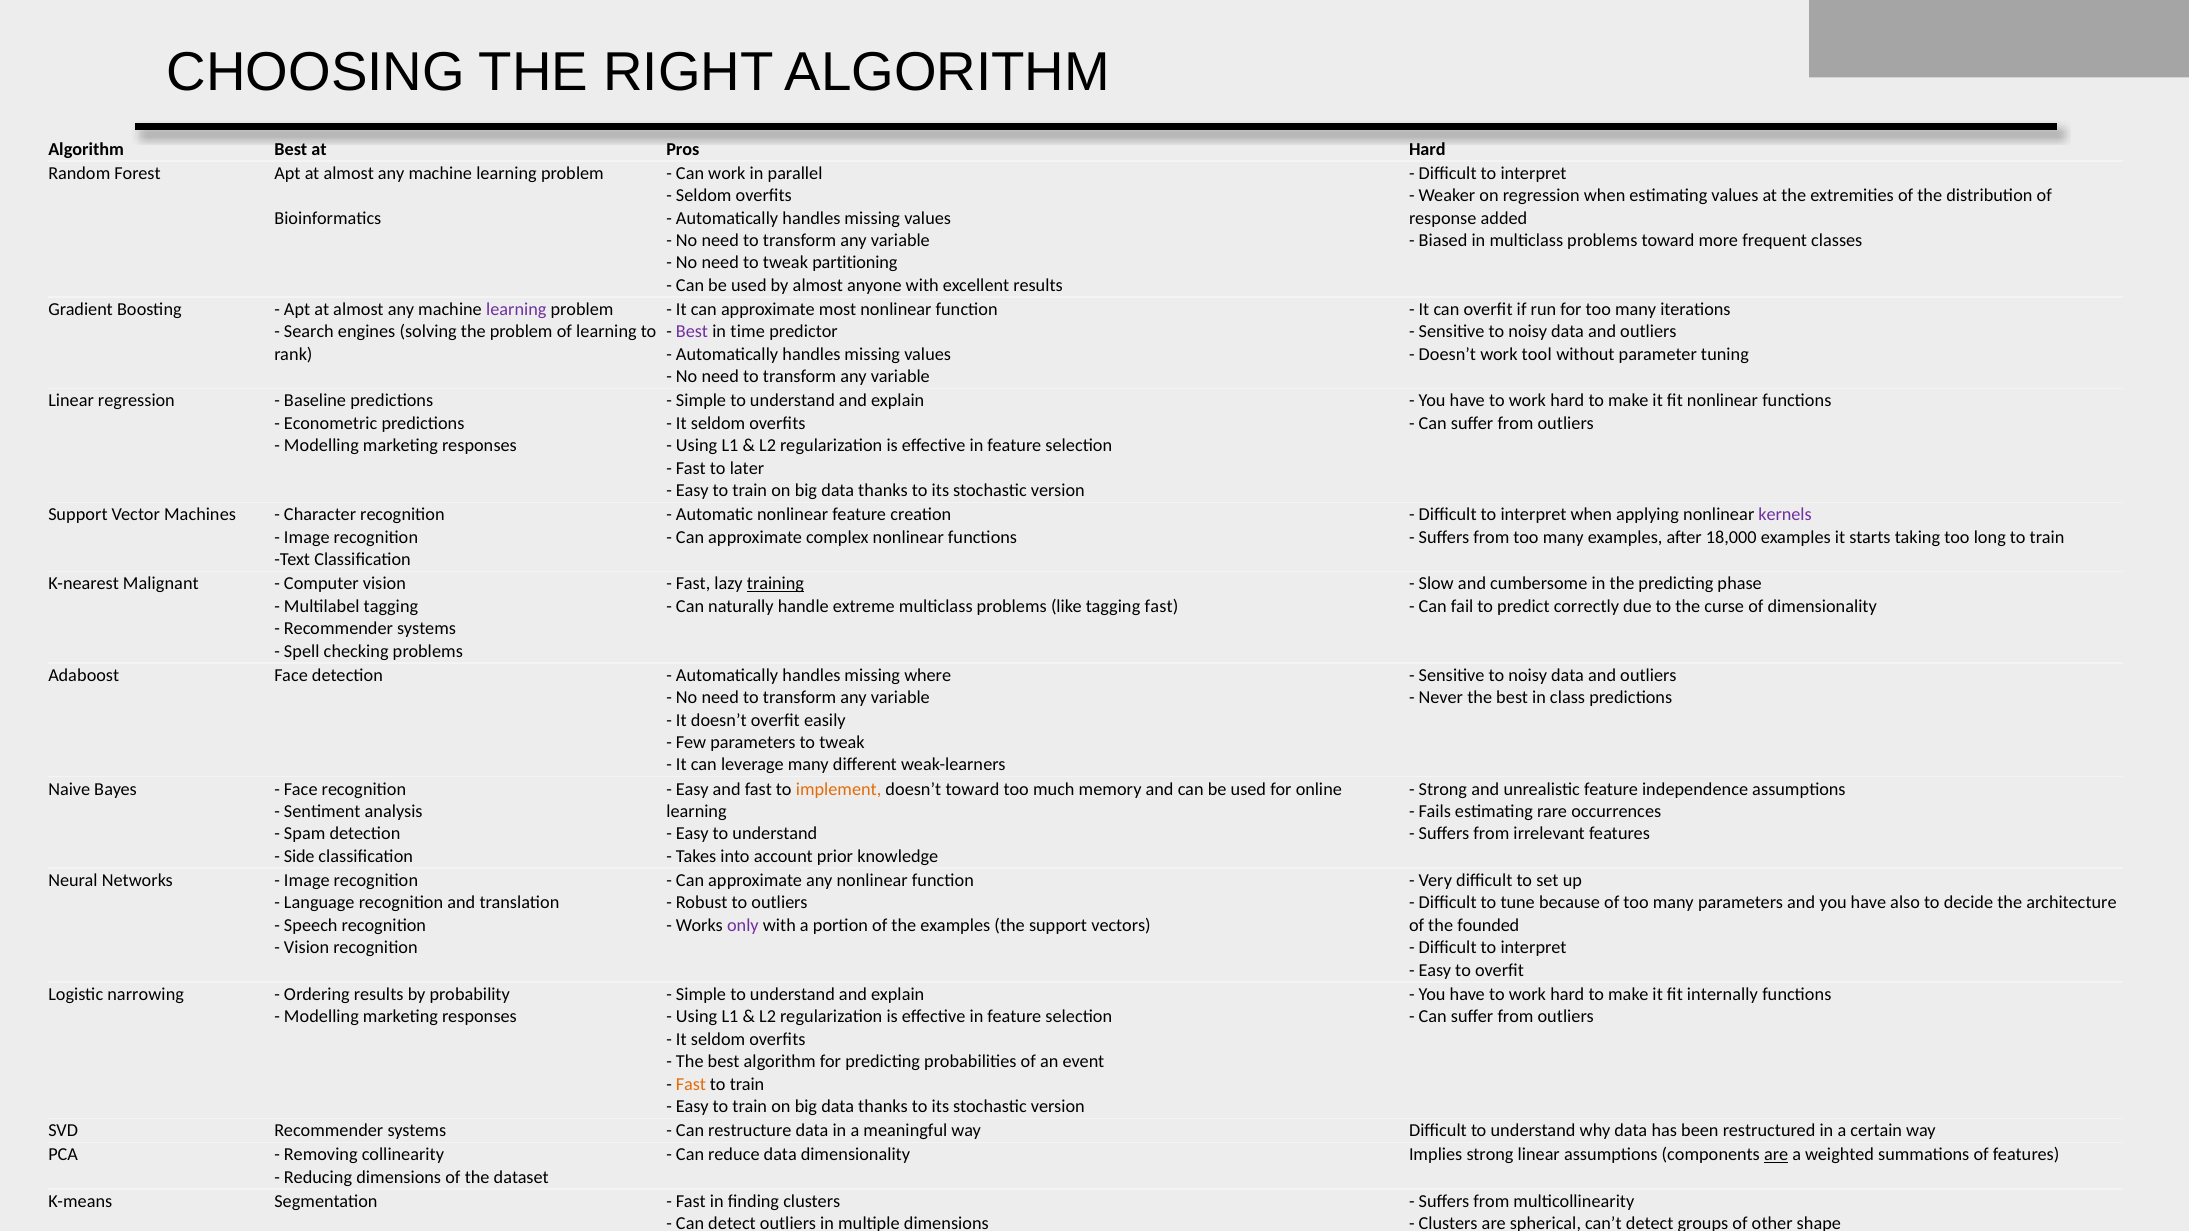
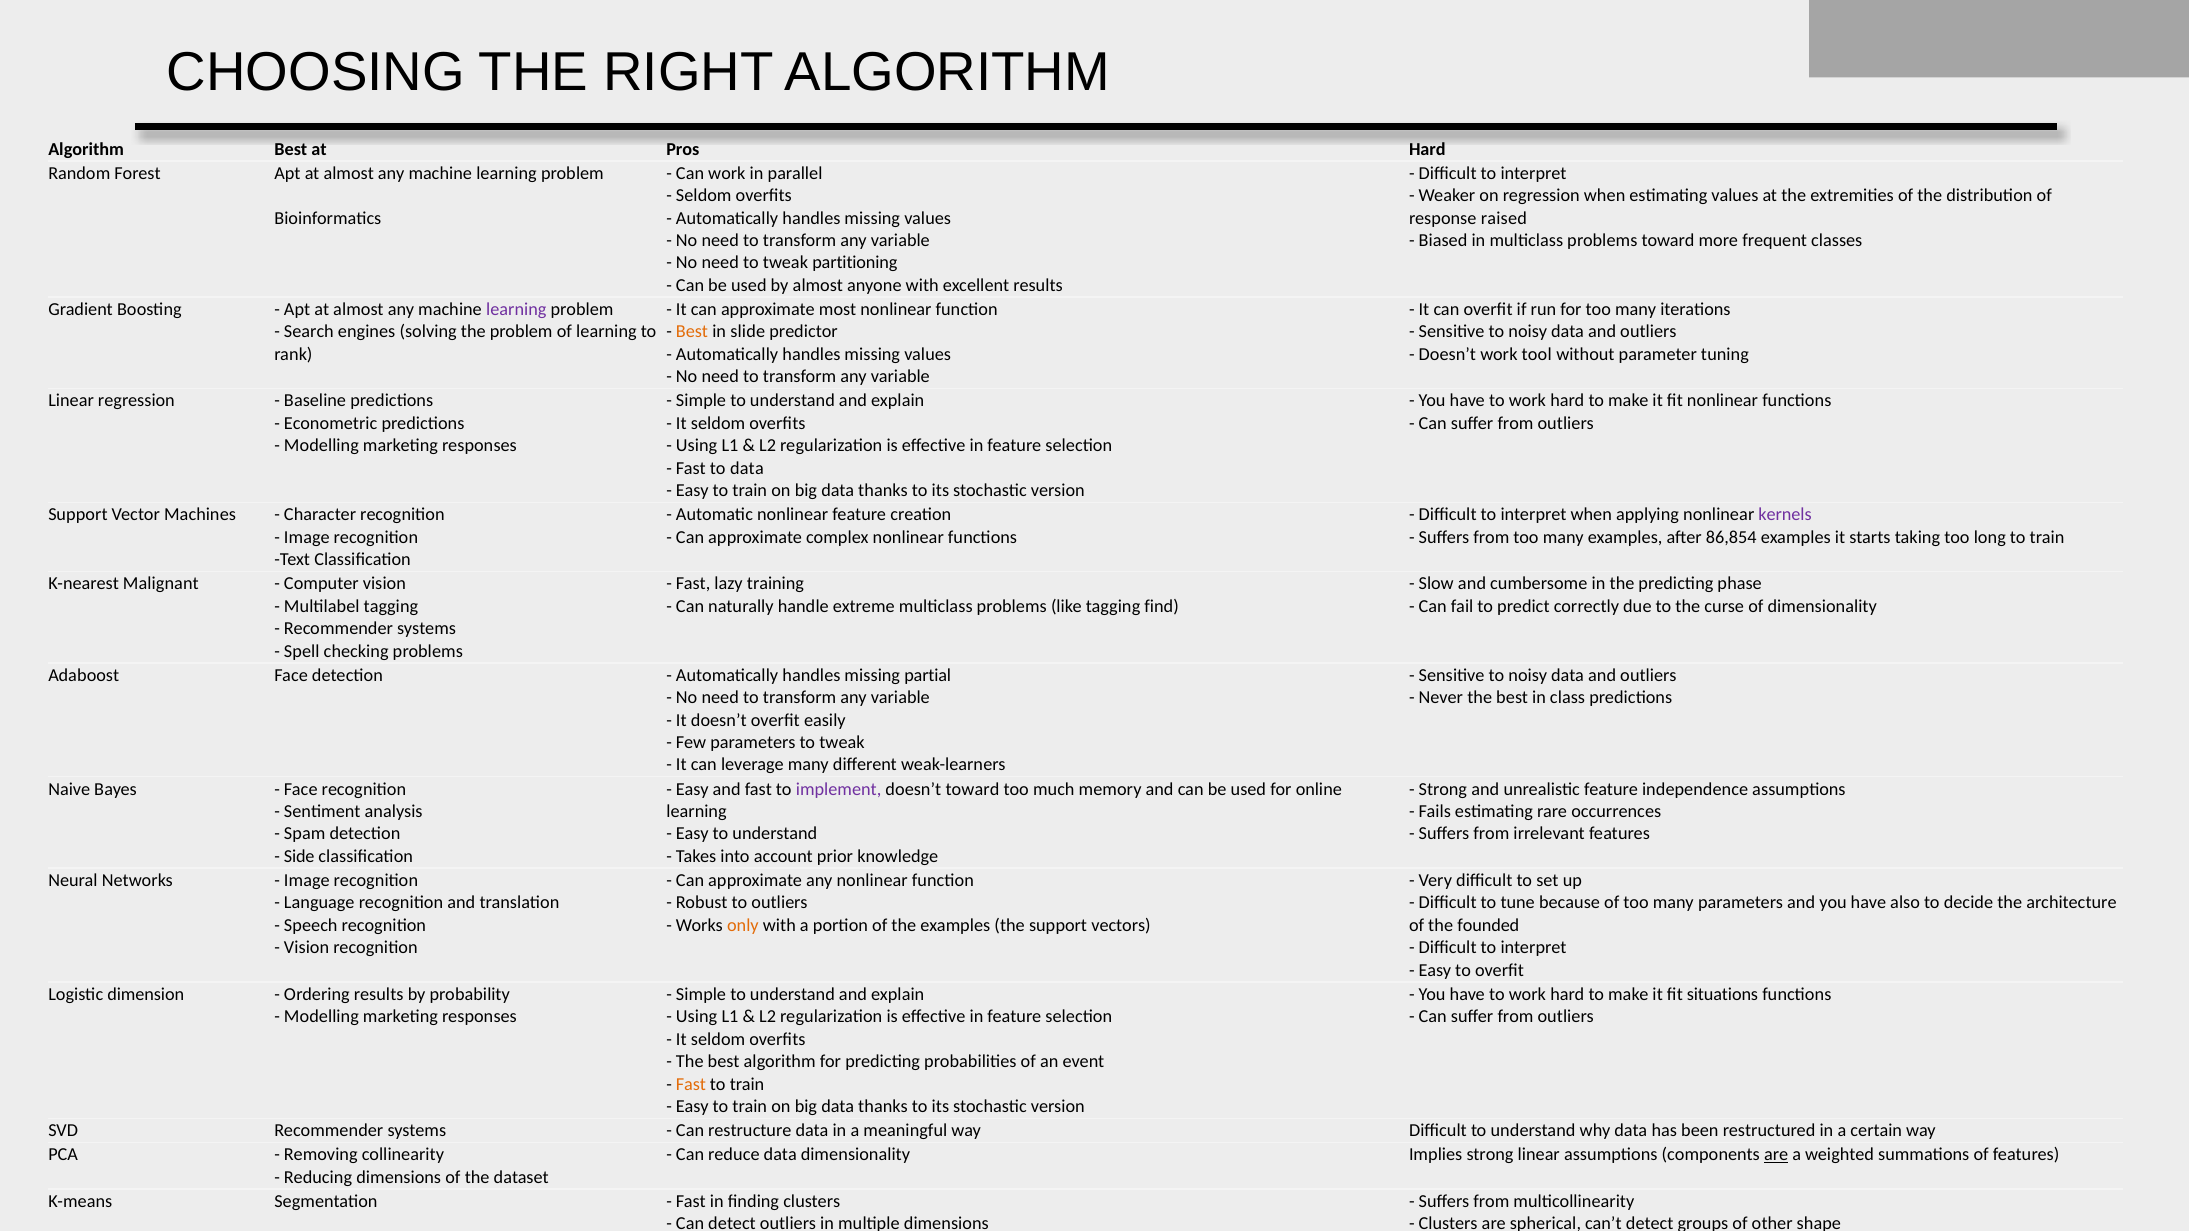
added: added -> raised (1504, 218)
Best colour: purple -> orange (692, 332)
time: time -> slide (748, 332)
to later: later -> data (747, 468)
18,000: 18,000 -> 86,854 (1731, 537)
training underline: present -> none (775, 584)
tagging fast: fast -> find (1162, 606)
where: where -> partial (928, 675)
implement colour: orange -> purple (839, 789)
only colour: purple -> orange (743, 926)
narrowing: narrowing -> dimension (146, 995)
internally: internally -> situations (1722, 995)
